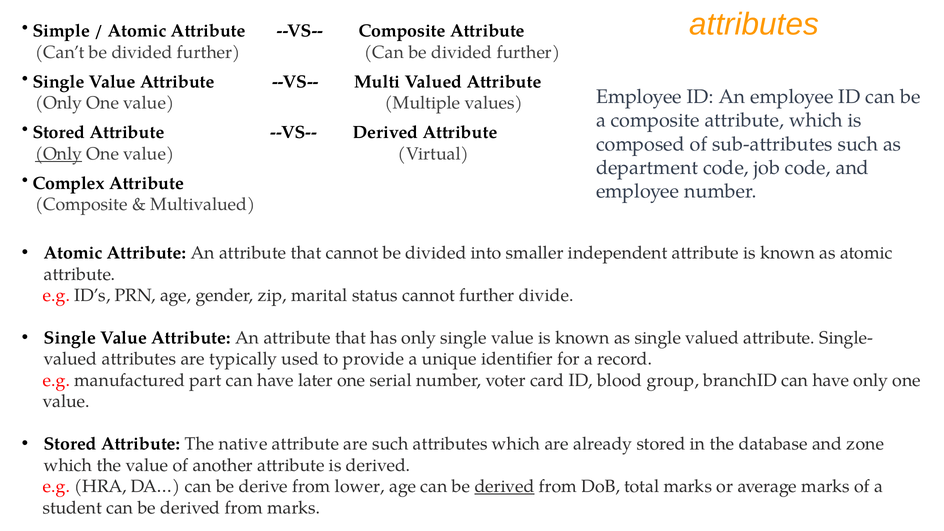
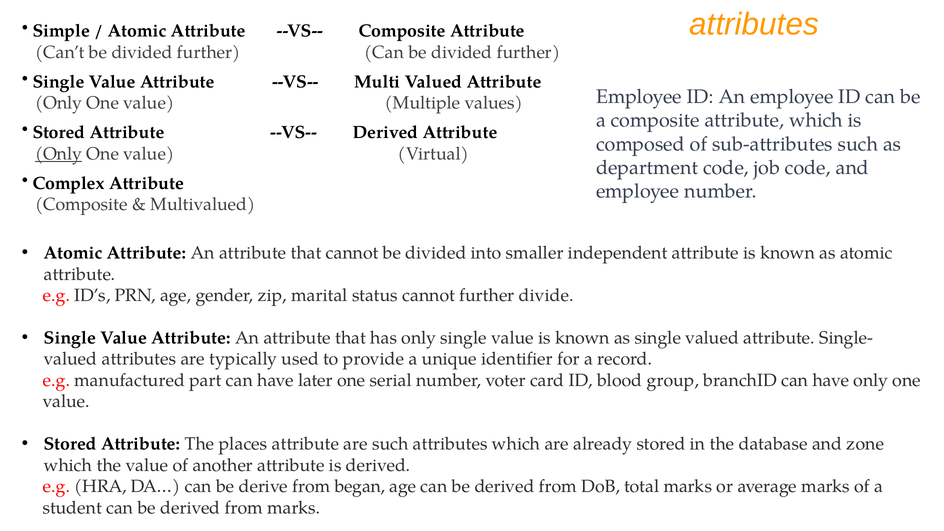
native: native -> places (243, 444)
lower: lower -> began (360, 487)
derived underline: present -> none (505, 487)
